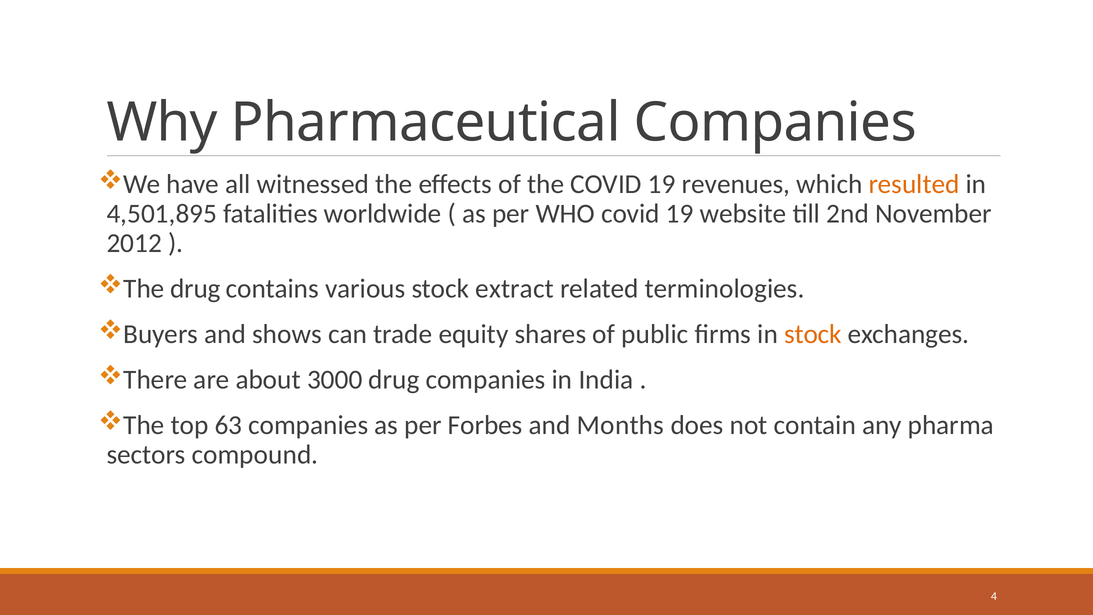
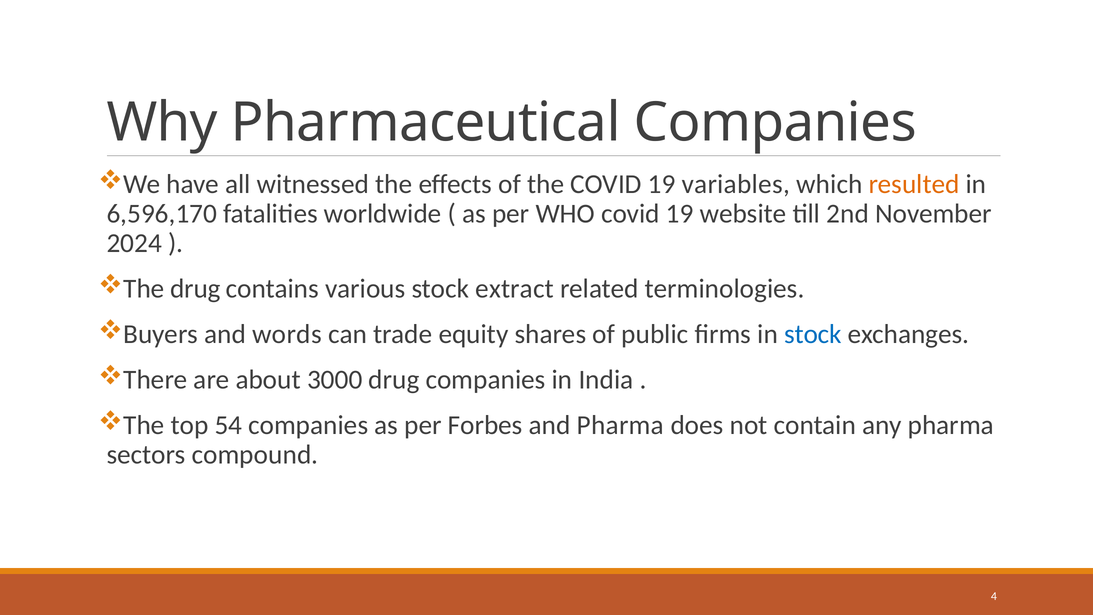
revenues: revenues -> variables (736, 184)
4,501,895: 4,501,895 -> 6,596,170 (162, 214)
2012: 2012 -> 2024 (134, 243)
shows: shows -> words (287, 334)
stock colour: orange -> blue (813, 334)
63: 63 -> 54 (228, 425)
and Months: Months -> Pharma (620, 425)
